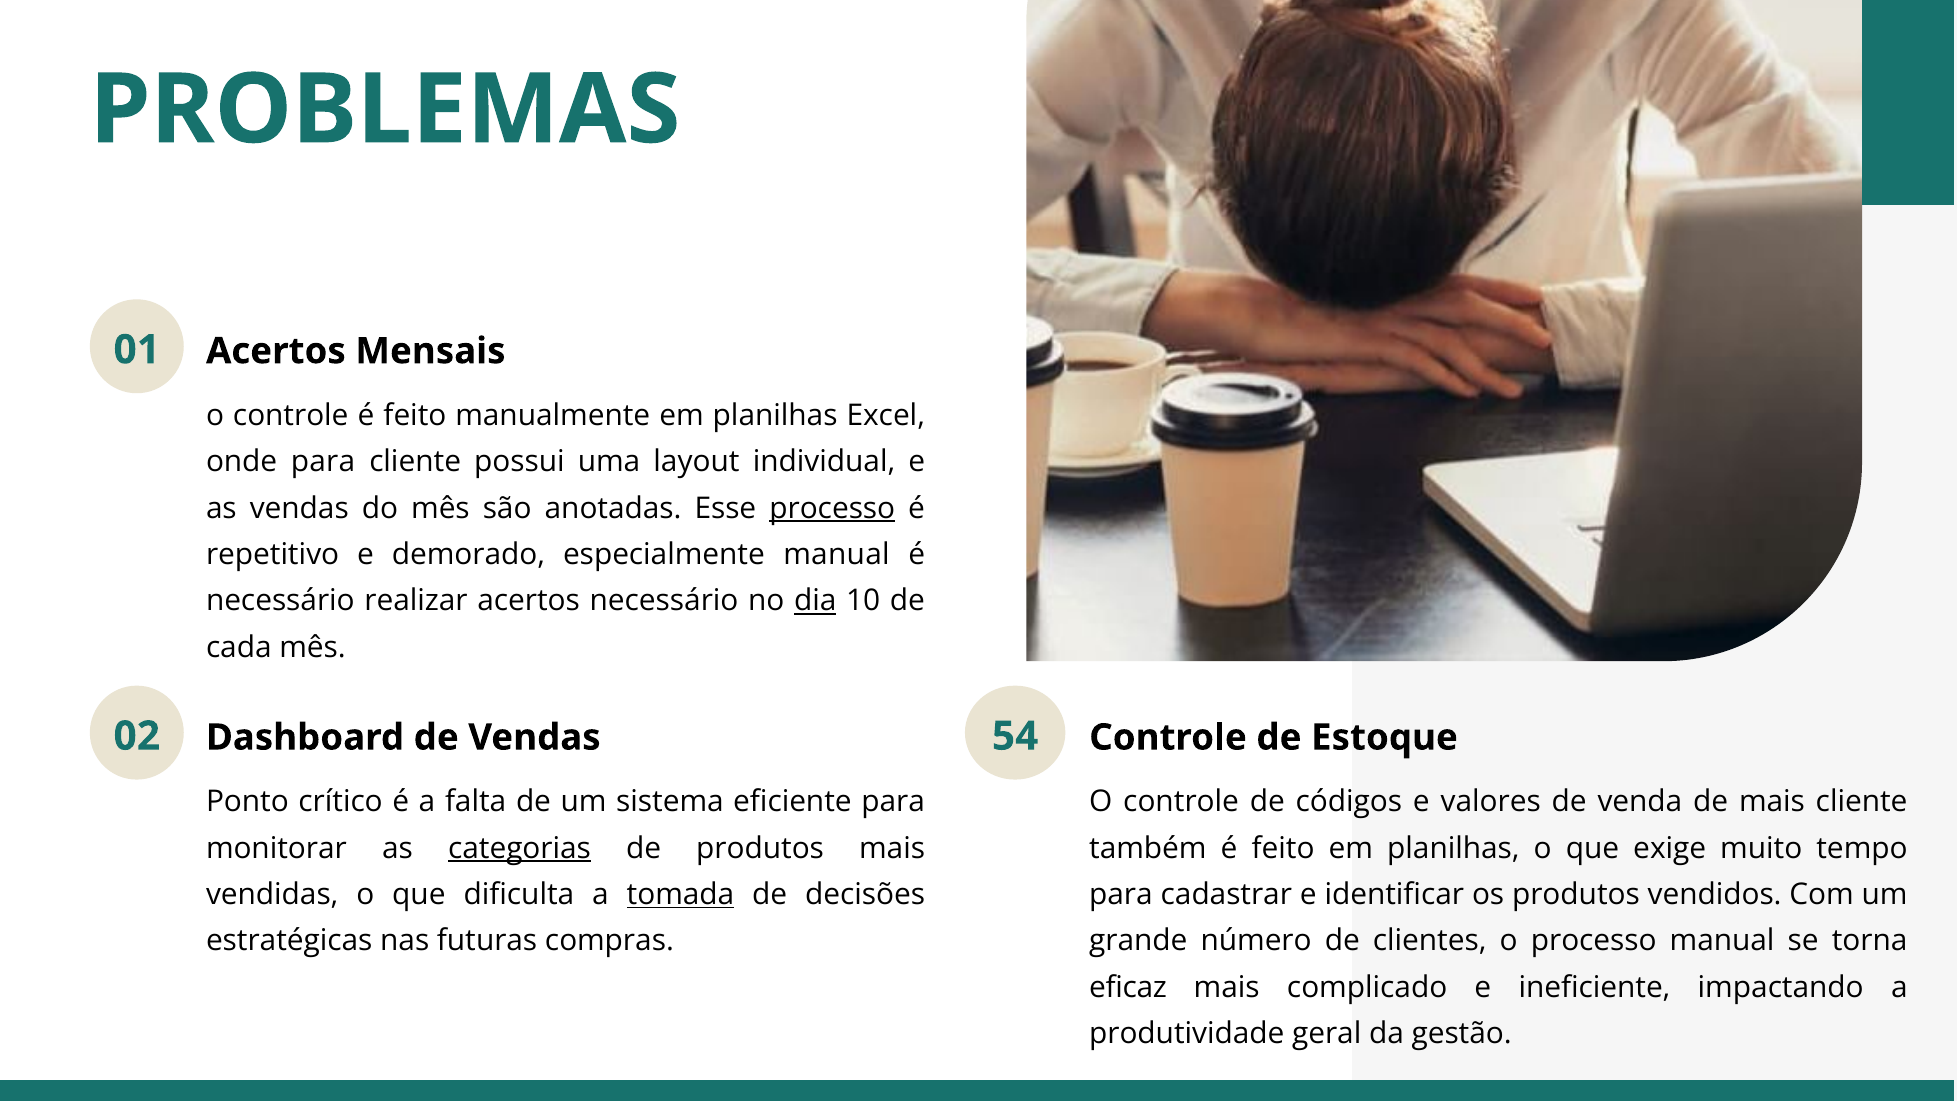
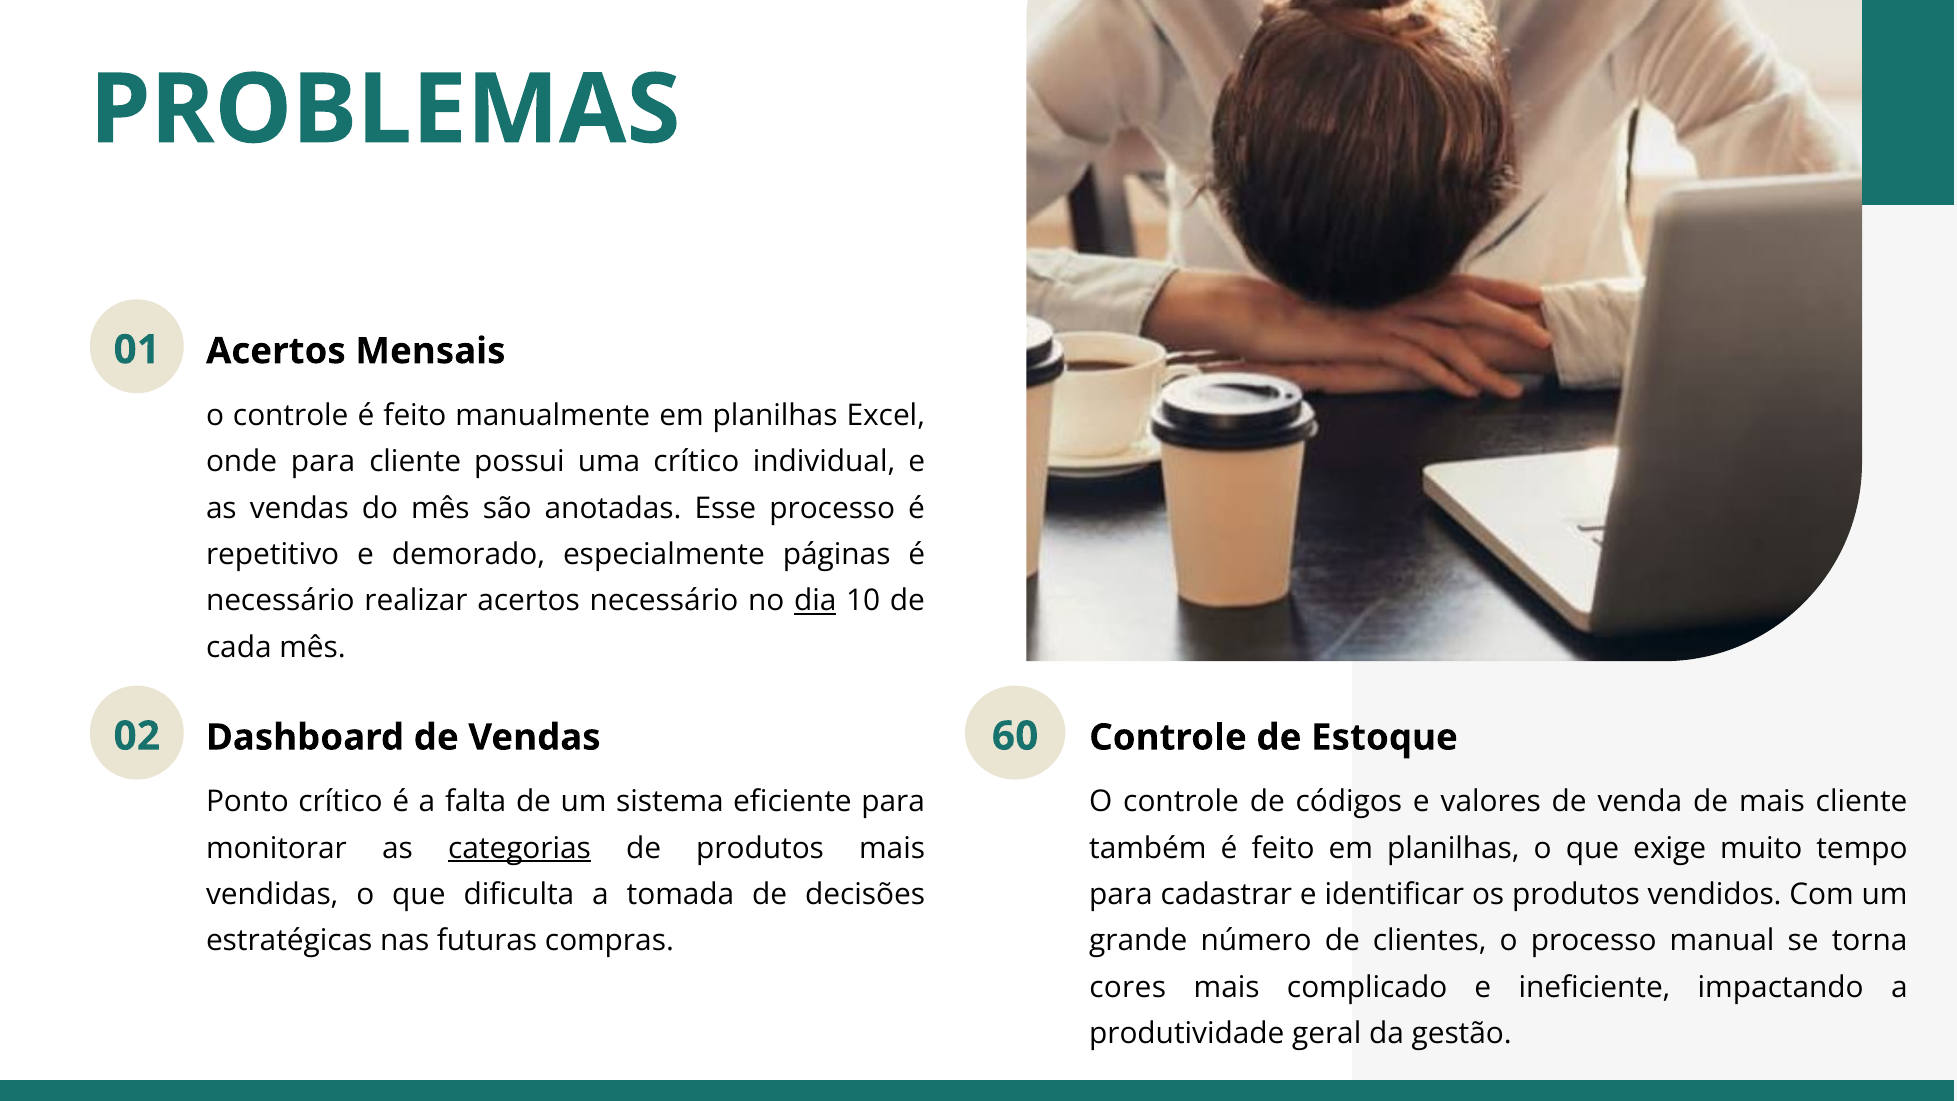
uma layout: layout -> crítico (696, 462)
processo underline: present -> none (832, 508)
especialmente manual: manual -> páginas (837, 555)
54: 54 -> 60 (1015, 736)
tomada underline: present -> none (681, 895)
eficaz: eficaz -> cores (1128, 987)
